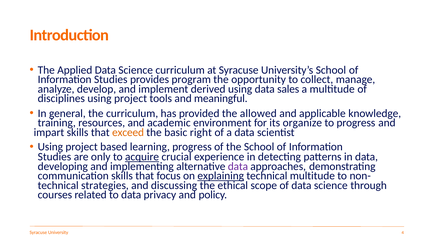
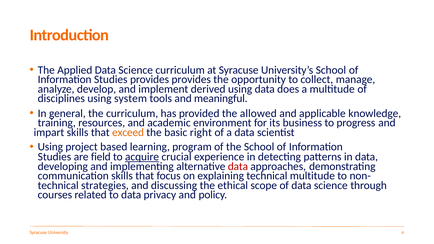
provides program: program -> provides (191, 80)
sales: sales -> does (288, 89)
disciplines using project: project -> system (131, 99)
organize: organize -> business (302, 123)
learning progress: progress -> program (192, 147)
only: only -> field (101, 157)
data colour: purple -> red (238, 166)
explaining underline: present -> none (221, 176)
